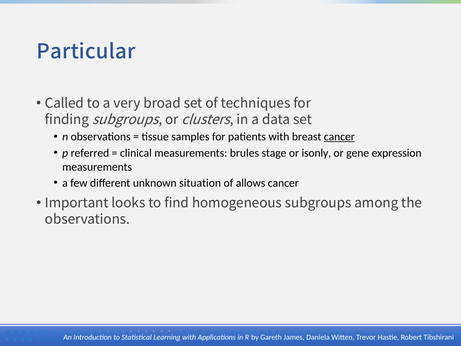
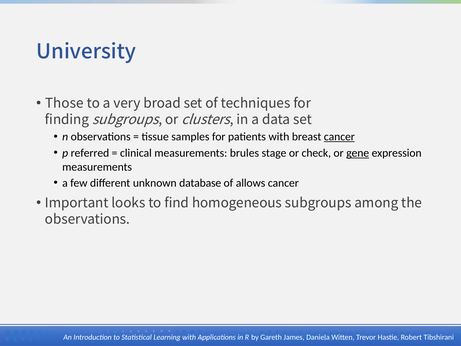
Particular: Particular -> University (86, 52)
Called: Called -> Those (64, 103)
isonly: isonly -> check (316, 153)
gene underline: none -> present (358, 153)
situation: situation -> database (200, 183)
